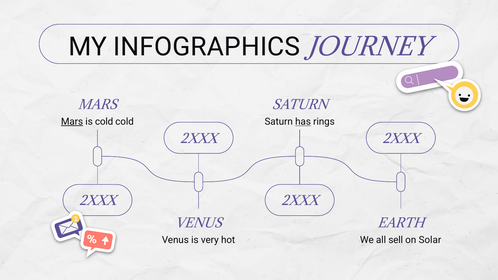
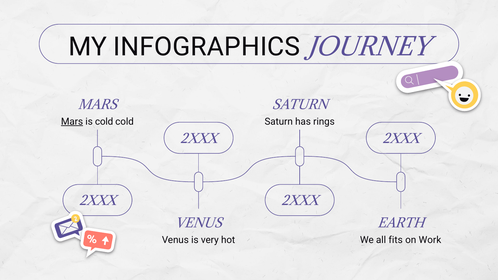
has underline: present -> none (303, 122)
sell: sell -> fits (396, 240)
Solar: Solar -> Work (430, 240)
